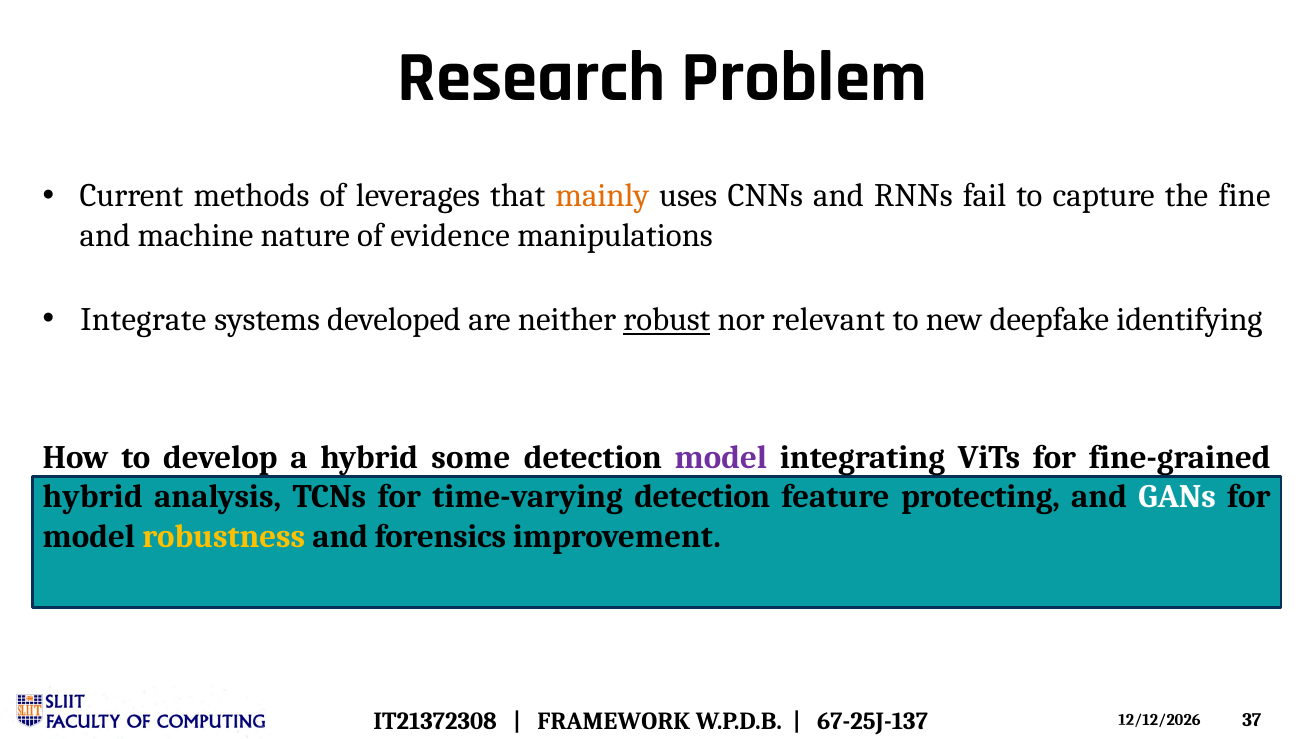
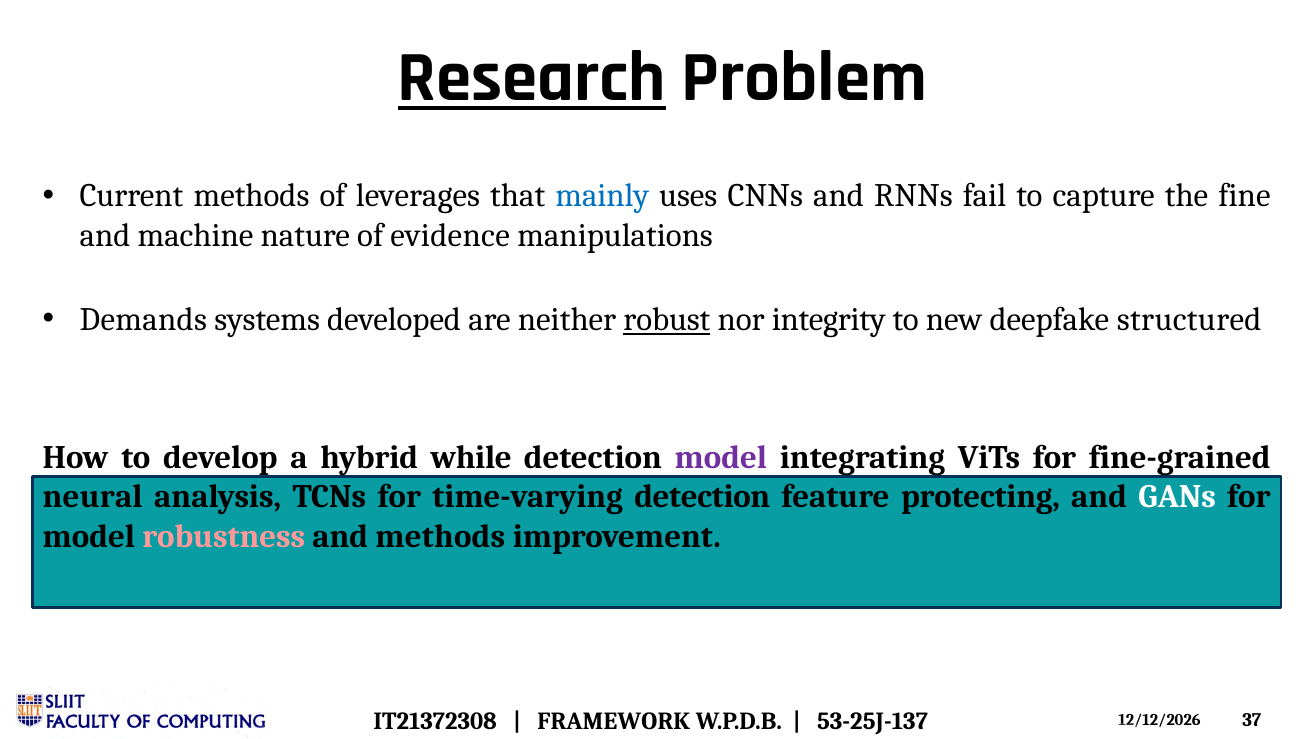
Research underline: none -> present (532, 77)
mainly colour: orange -> blue (602, 196)
Integrate: Integrate -> Demands (143, 320)
relevant: relevant -> integrity (829, 320)
identifying: identifying -> structured (1189, 320)
some: some -> while (471, 458)
hybrid: hybrid -> neural (93, 497)
robustness colour: yellow -> pink (224, 537)
and forensics: forensics -> methods (440, 537)
67-25J-137: 67-25J-137 -> 53-25J-137 (872, 721)
